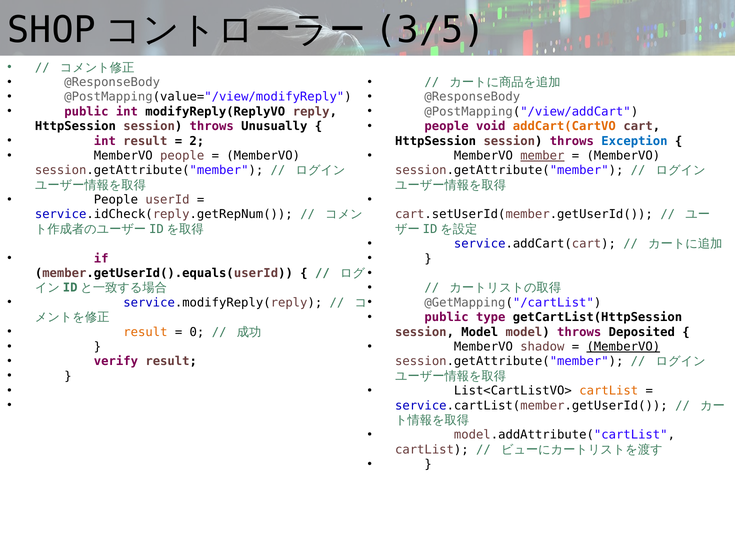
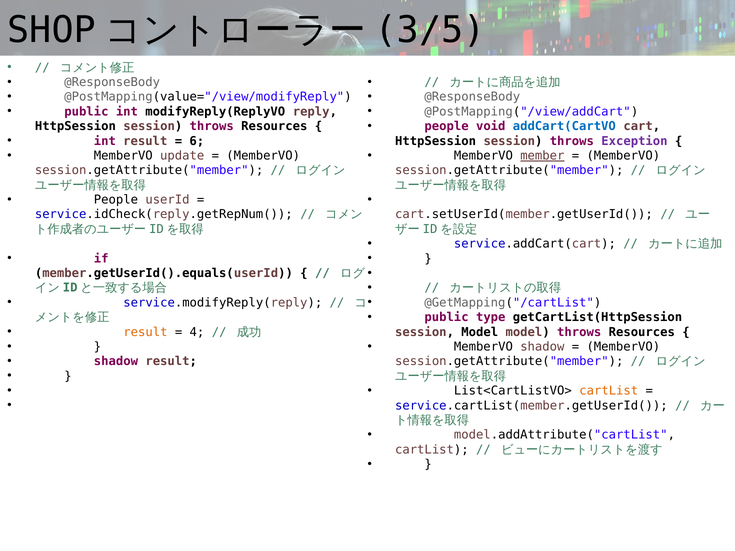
addCart(CartVO colour: orange -> blue (564, 126)
session throws Unusually: Unusually -> Resources (274, 126)
2: 2 -> 6 (197, 141)
Exception colour: blue -> purple (634, 141)
MemberVO people: people -> update (182, 156)
0: 0 -> 4 (197, 332)
model throws Deposited: Deposited -> Resources (642, 332)
MemberVO underline: present -> none (623, 347)
verify: verify -> shadow (116, 362)
